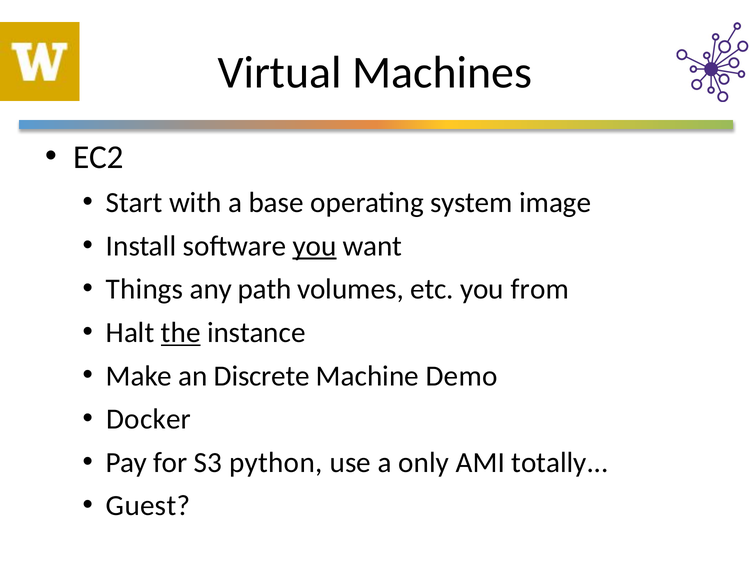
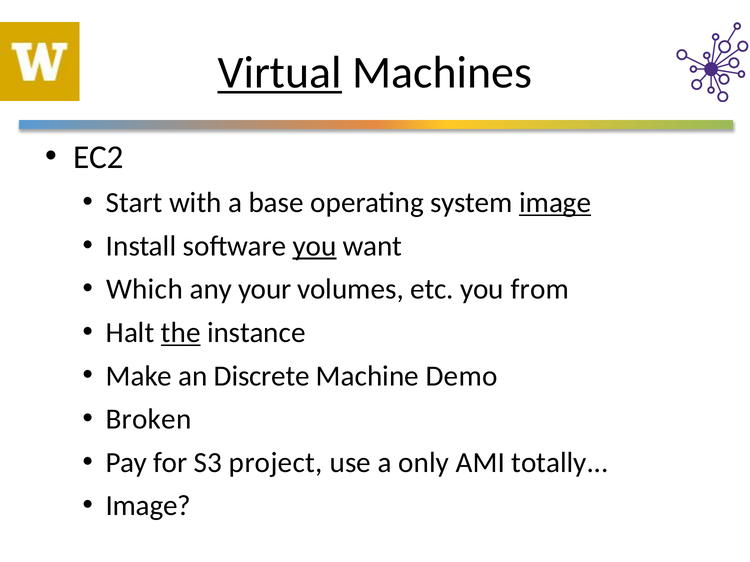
Virtual underline: none -> present (280, 73)
image underline: none -> present (555, 203)
Things: Things -> Which (144, 290)
path: path -> your (265, 290)
Docker: Docker -> Broken (149, 420)
python: python -> project (276, 463)
Guest: Guest -> Image (148, 506)
